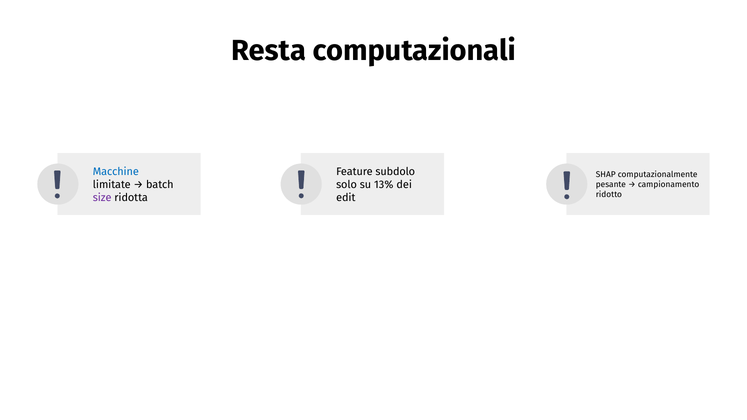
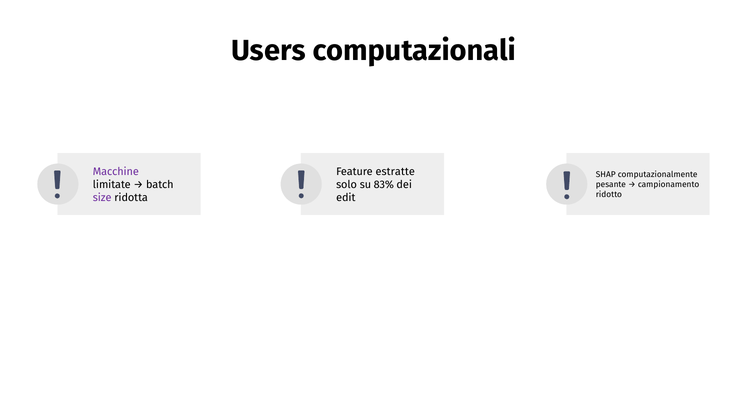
Resta: Resta -> Users (268, 51)
Macchine colour: blue -> purple (116, 172)
subdolo: subdolo -> estratte (395, 172)
13%: 13% -> 83% (384, 185)
